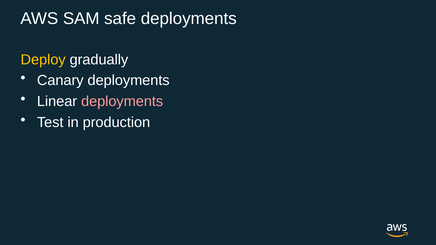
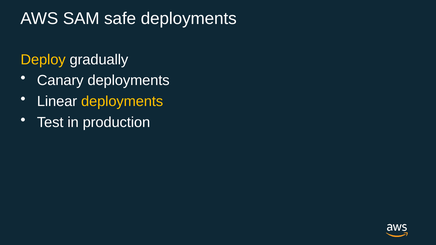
deployments colour: pink -> yellow (122, 101)
